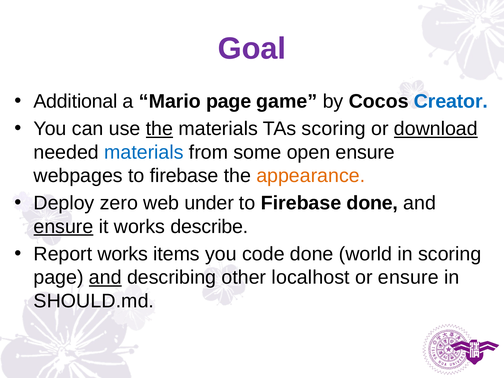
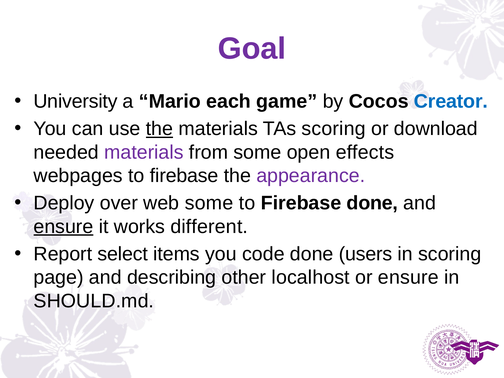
Additional: Additional -> University (75, 101)
Mario page: page -> each (229, 101)
download underline: present -> none (436, 129)
materials colour: blue -> purple (144, 152)
open ensure: ensure -> effects (365, 152)
appearance colour: orange -> purple (311, 176)
zero: zero -> over (119, 203)
web under: under -> some (209, 203)
describe: describe -> different (209, 227)
Report works: works -> select (123, 254)
world: world -> users (366, 254)
and underline: present -> none (105, 278)
